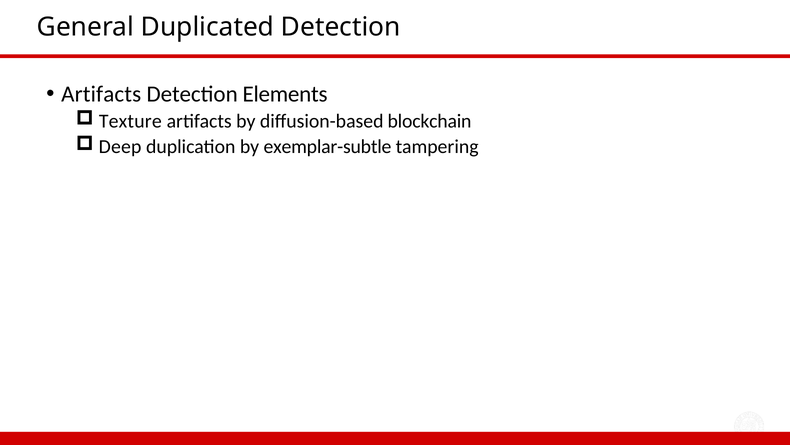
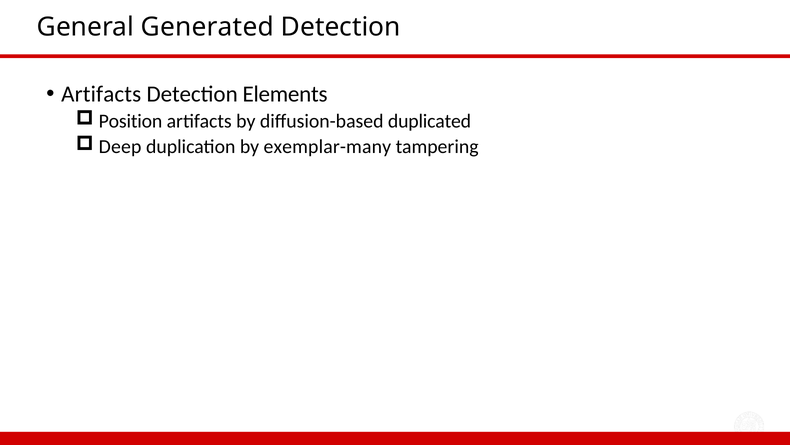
Duplicated: Duplicated -> Generated (207, 27)
Texture: Texture -> Position (131, 121)
blockchain: blockchain -> duplicated (430, 121)
exemplar-subtle: exemplar-subtle -> exemplar-many (327, 147)
